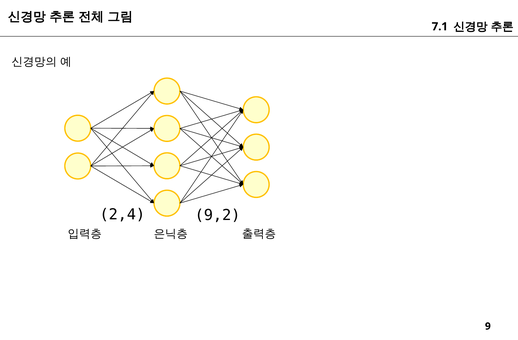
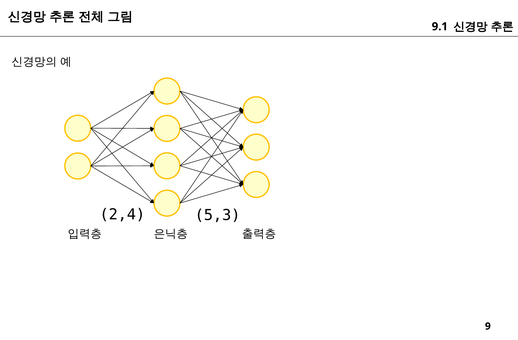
7.1: 7.1 -> 9.1 (440, 27)
9,2: 9,2 -> 5,3 (218, 215)
